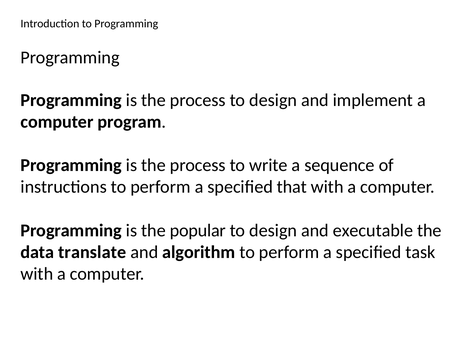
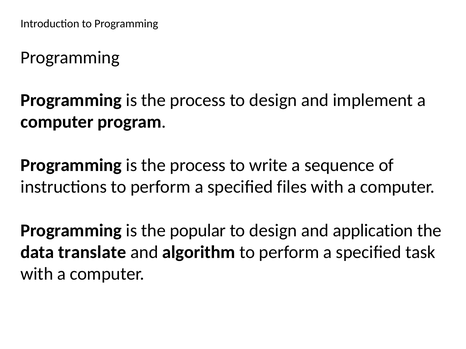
that: that -> files (292, 187)
executable: executable -> application (373, 231)
